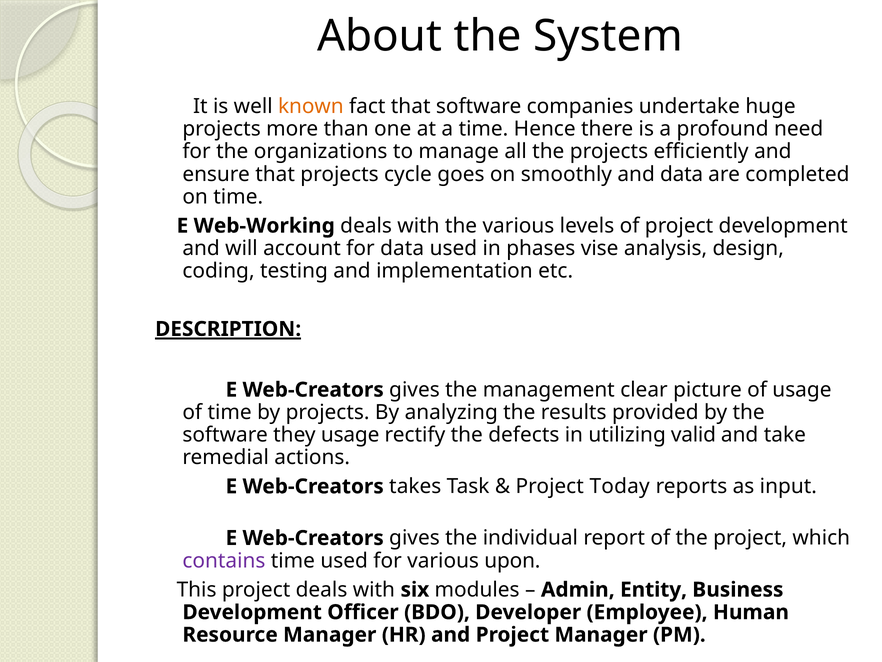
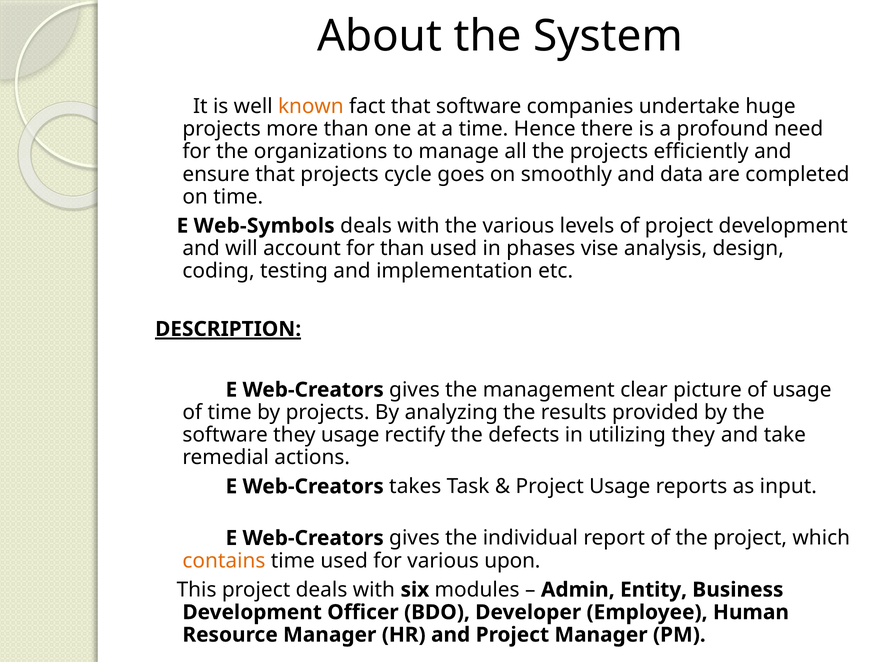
Web-Working: Web-Working -> Web-Symbols (264, 226)
for data: data -> than (402, 248)
utilizing valid: valid -> they (693, 435)
Project Today: Today -> Usage (620, 486)
contains colour: purple -> orange (224, 560)
